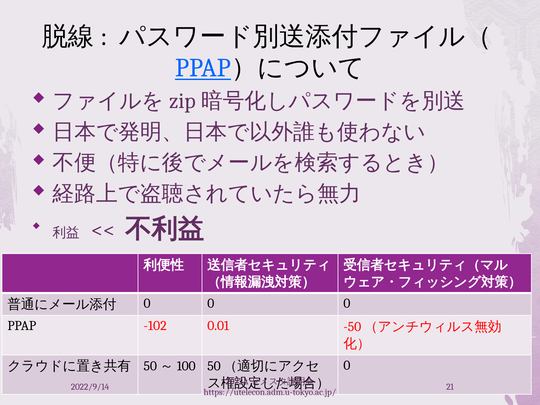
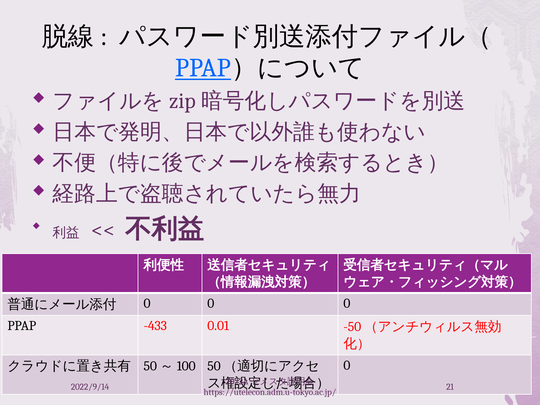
-102: -102 -> -433 (155, 326)
